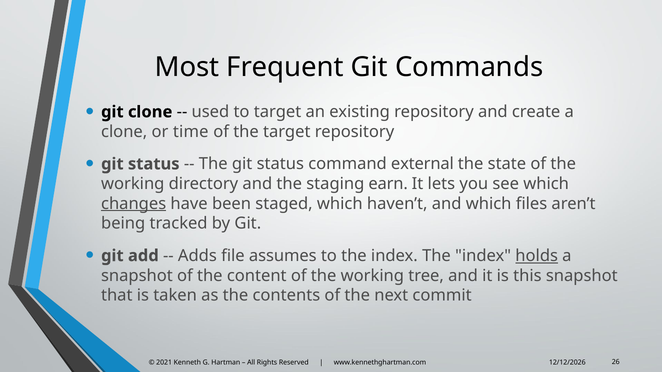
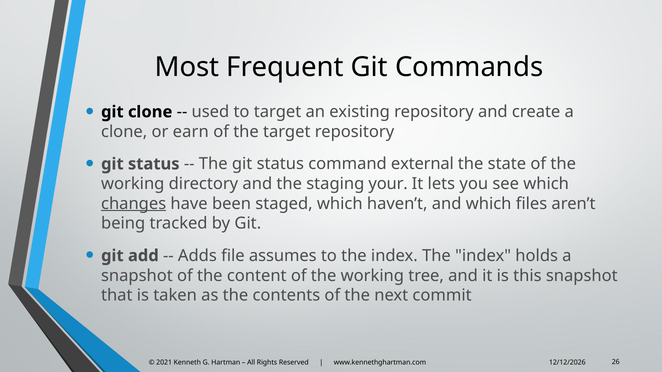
time: time -> earn (191, 132)
earn: earn -> your (388, 184)
holds underline: present -> none (537, 256)
